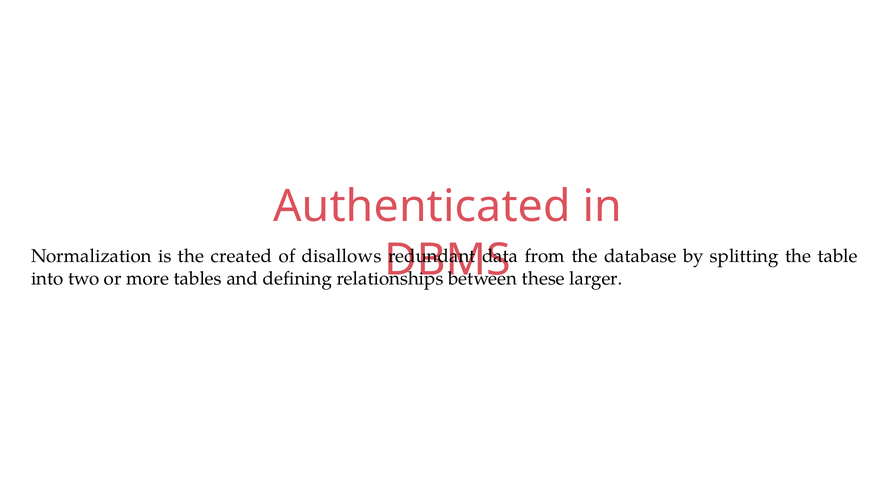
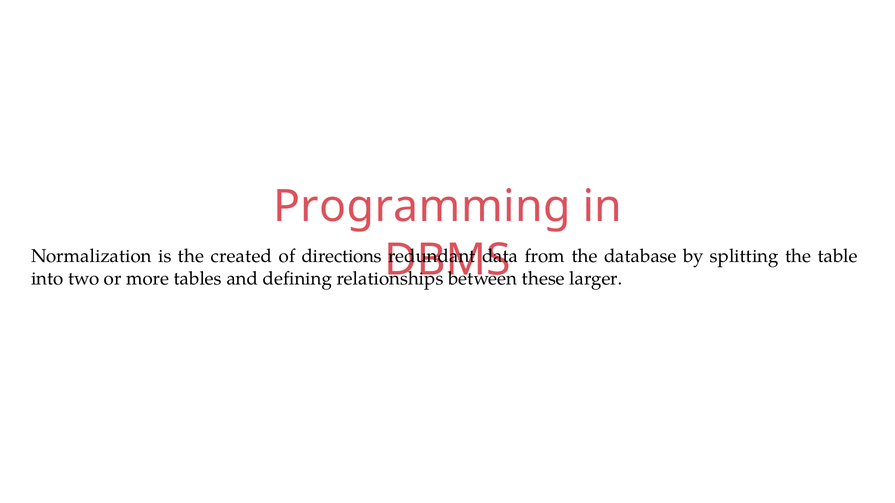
Authenticated: Authenticated -> Programming (422, 207)
disallows: disallows -> directions (342, 256)
